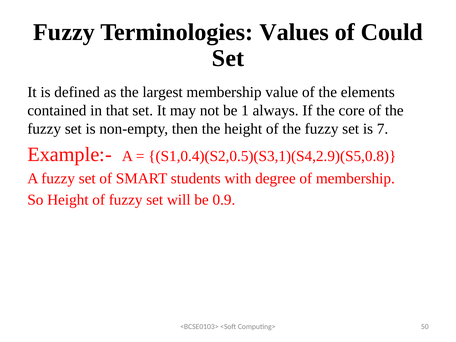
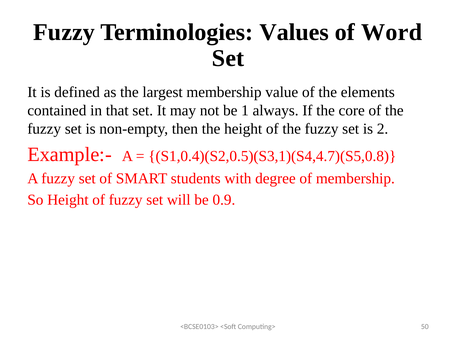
Could: Could -> Word (392, 32)
7: 7 -> 2 (383, 129)
S1,0.4)(S2,0.5)(S3,1)(S4,2.9)(S5,0.8: S1,0.4)(S2,0.5)(S3,1)(S4,2.9)(S5,0.8 -> S1,0.4)(S2,0.5)(S3,1)(S4,4.7)(S5,0.8 (272, 156)
